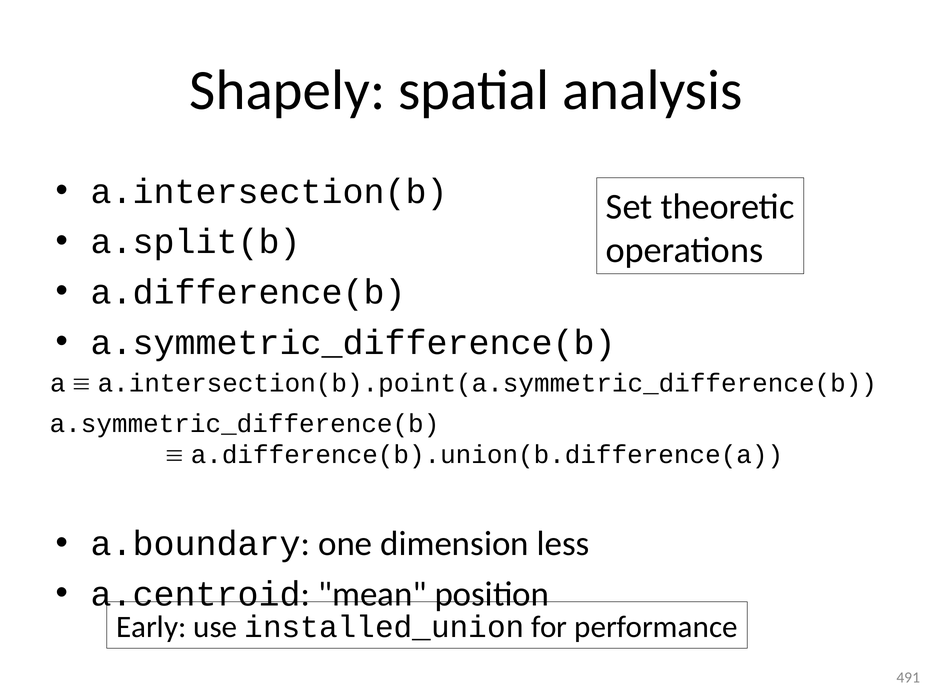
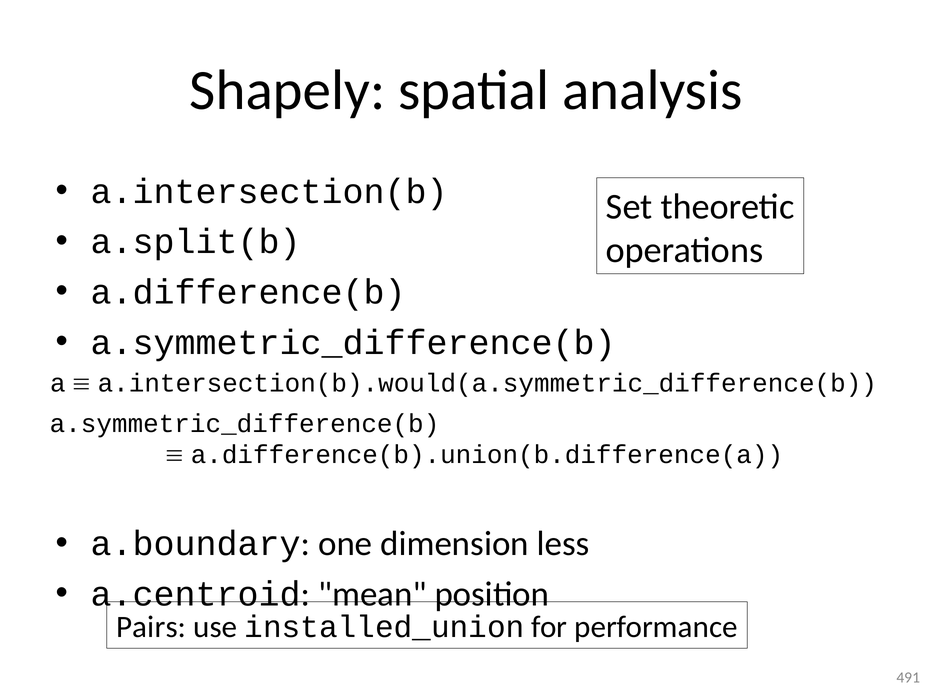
a.intersection(b).point(a.symmetric_difference(b: a.intersection(b).point(a.symmetric_difference(b -> a.intersection(b).would(a.symmetric_difference(b (487, 383)
Early: Early -> Pairs (151, 627)
